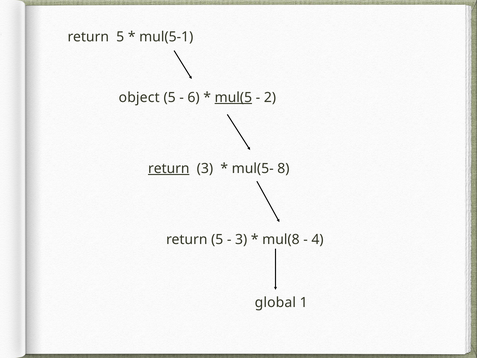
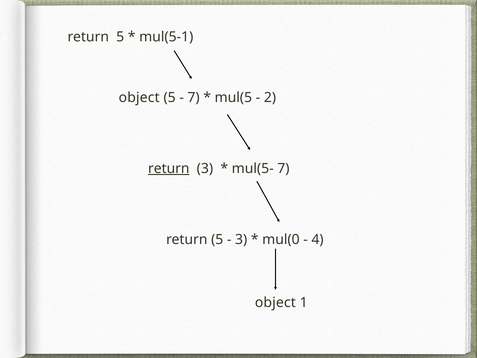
6: 6 -> 7 (194, 97)
mul(5 underline: present -> none (233, 97)
mul(5- 8: 8 -> 7 (283, 168)
mul(8: mul(8 -> mul(0 (281, 239)
global: global -> object (275, 302)
